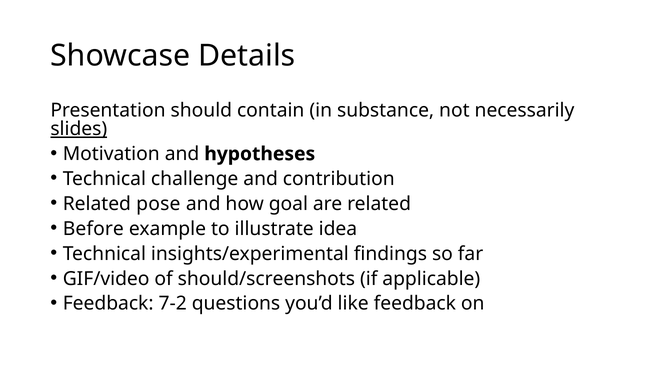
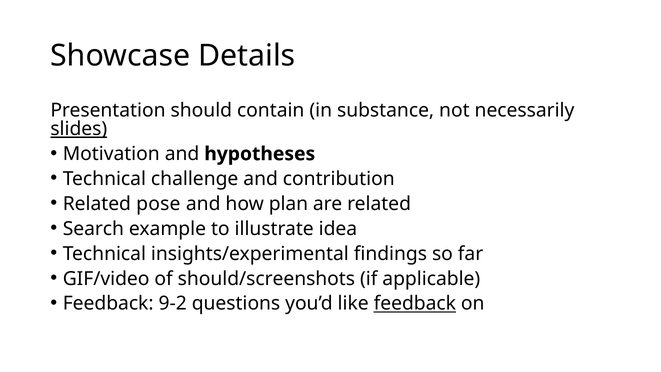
goal: goal -> plan (288, 204)
Before: Before -> Search (93, 229)
7-2: 7-2 -> 9-2 (173, 303)
feedback underline: none -> present (415, 303)
